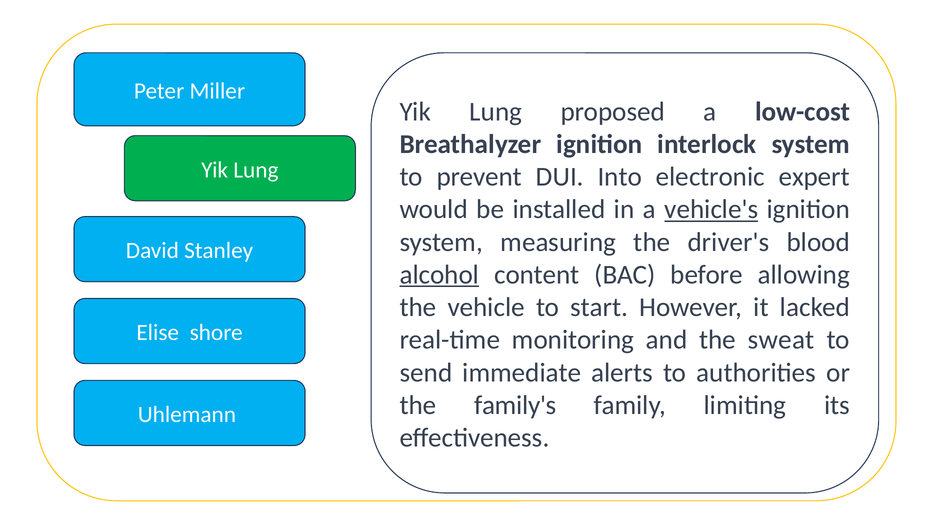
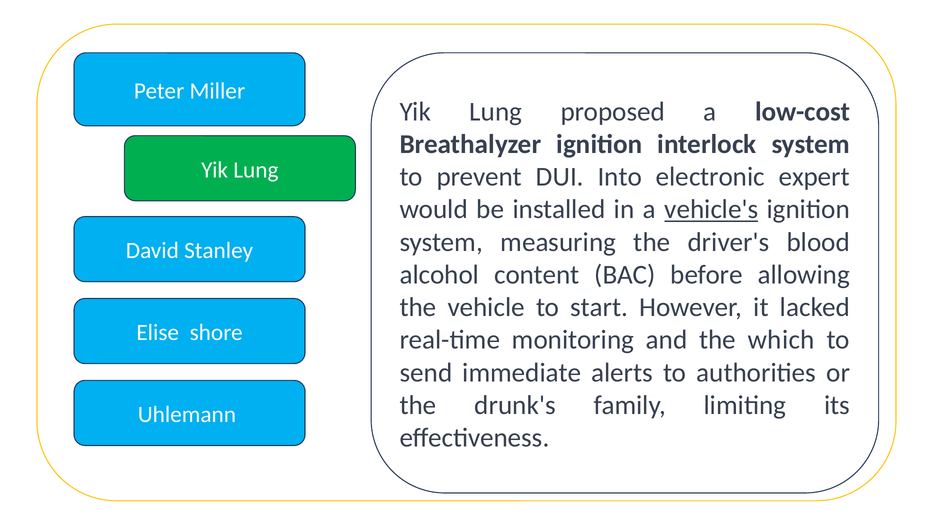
alcohol underline: present -> none (439, 275)
sweat: sweat -> which (781, 340)
family's: family's -> drunk's (515, 405)
